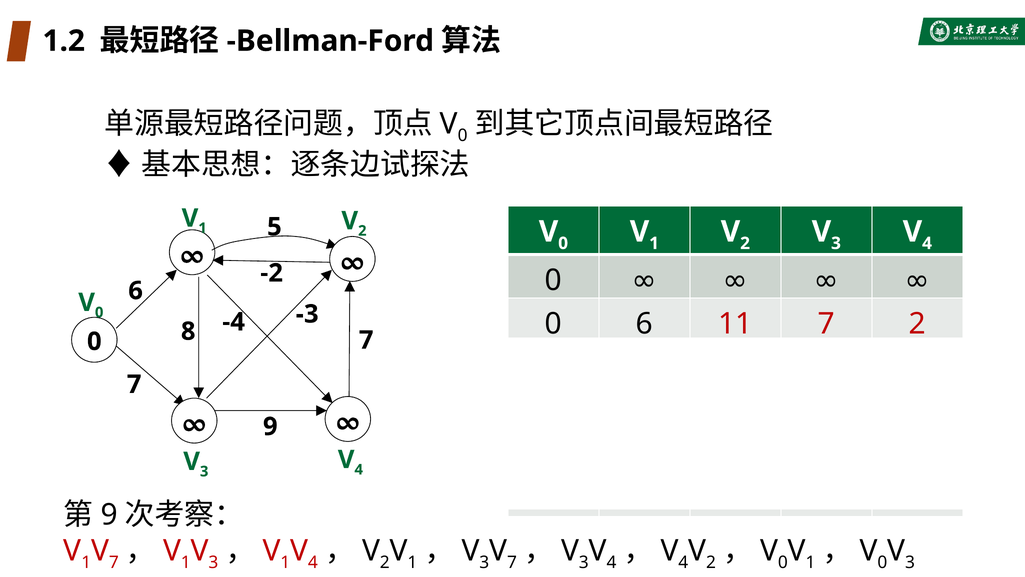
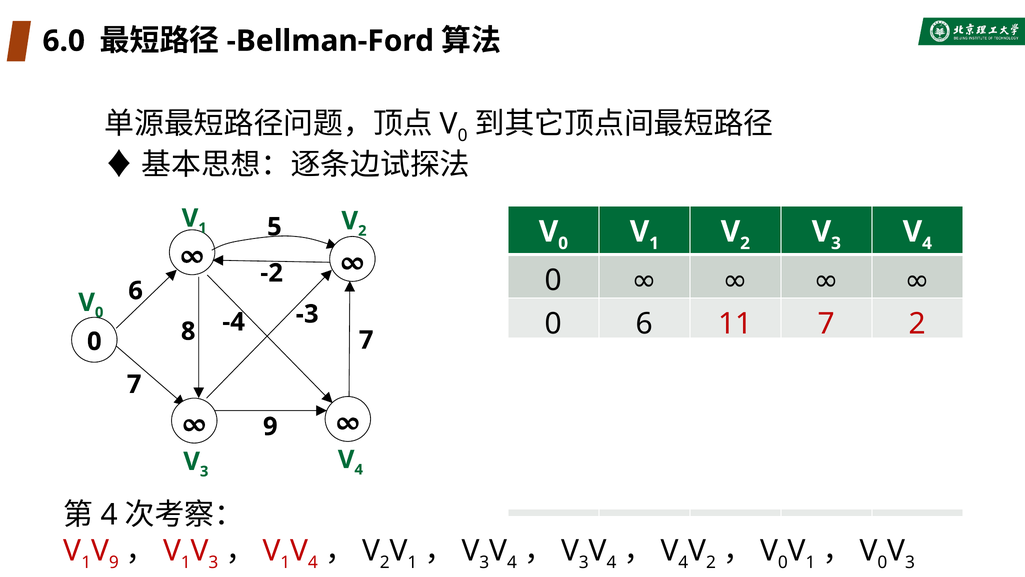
1.2: 1.2 -> 6.0 (64, 41)
9: 9 -> 4 (109, 515)
7: 7 -> 9 (114, 562)
7: 7 -> 4 (512, 562)
